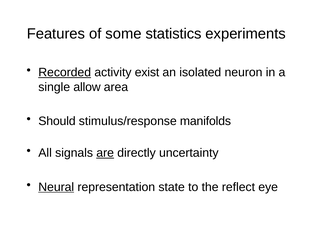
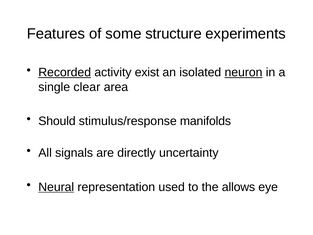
statistics: statistics -> structure (174, 34)
neuron underline: none -> present (243, 72)
allow: allow -> clear (87, 87)
are underline: present -> none (105, 153)
state: state -> used (172, 187)
reflect: reflect -> allows (238, 187)
